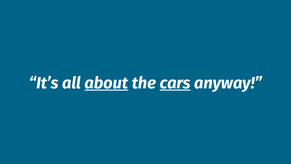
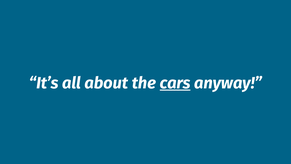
about underline: present -> none (106, 83)
